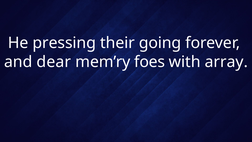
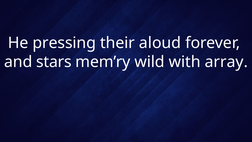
going: going -> aloud (160, 43)
dear: dear -> stars (54, 62)
foes: foes -> wild (150, 62)
